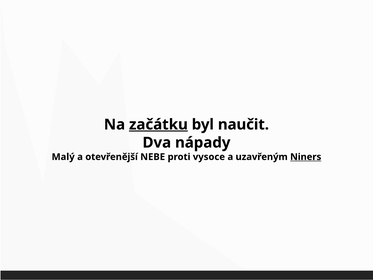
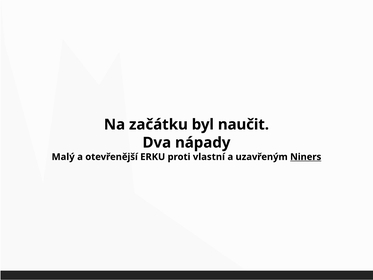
začátku underline: present -> none (158, 124)
NEBE: NEBE -> ERKU (153, 157)
vysoce: vysoce -> vlastní (209, 157)
